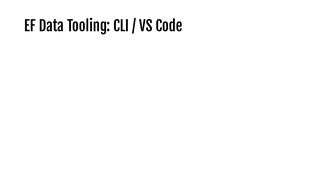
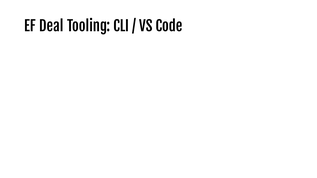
Data: Data -> Deal (51, 27)
